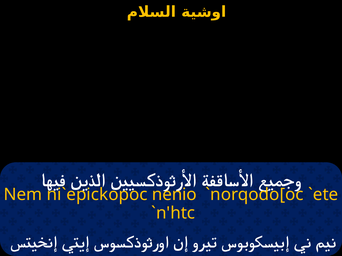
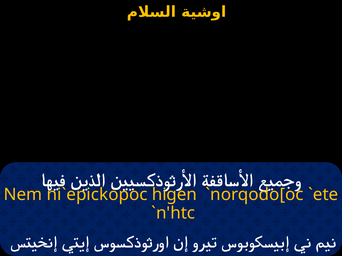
nenio: nenio -> higen (174, 195)
